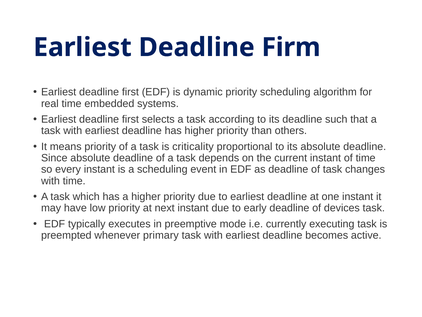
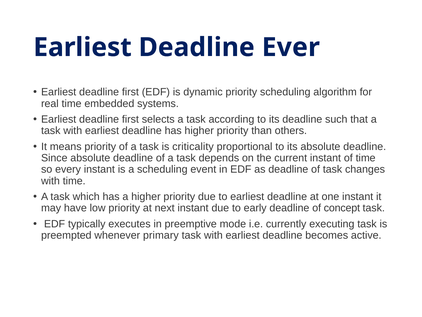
Firm: Firm -> Ever (291, 47)
devices: devices -> concept (342, 208)
